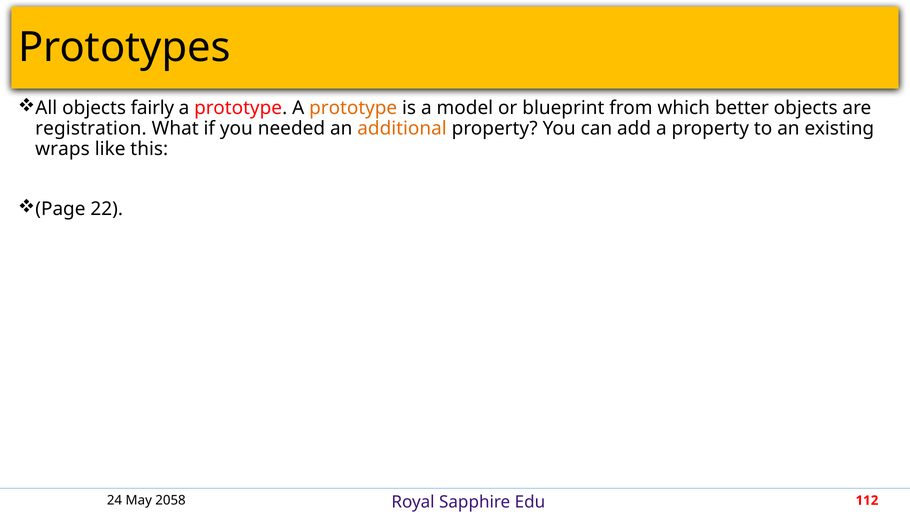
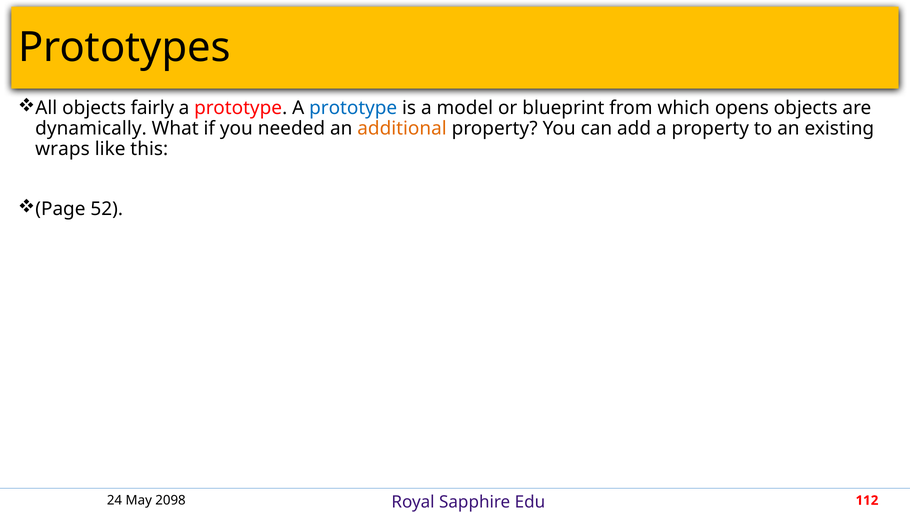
prototype colour: orange -> blue (353, 108)
better: better -> opens (742, 108)
registration: registration -> dynamically (91, 129)
22: 22 -> 52 (107, 209)
2058: 2058 -> 2098 (171, 500)
